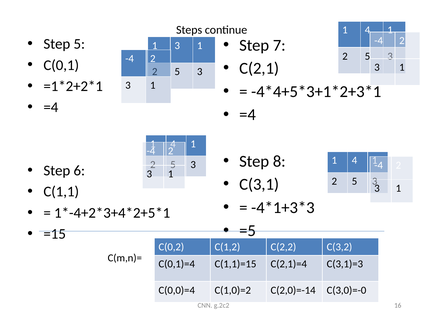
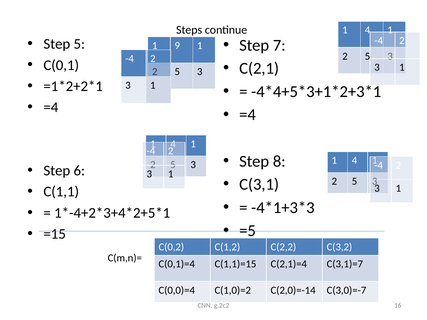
3: 3 -> 9 (177, 46)
C(3,1)=3: C(3,1)=3 -> C(3,1)=7 (345, 264)
C(3,0)=-0: C(3,0)=-0 -> C(3,0)=-7 (346, 290)
